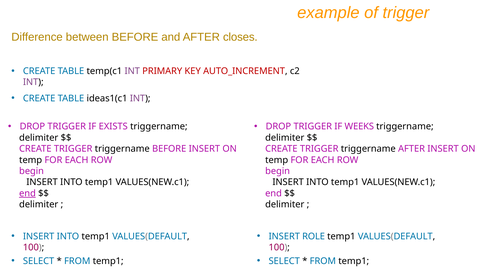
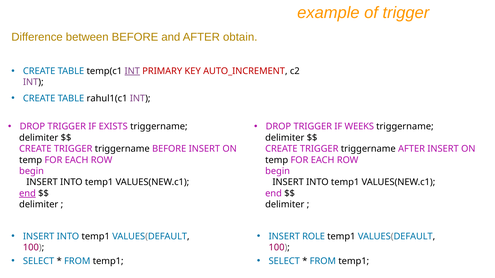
closes: closes -> obtain (240, 37)
INT underline: none -> present (132, 71)
ideas1(c1: ideas1(c1 -> rahul1(c1 (107, 98)
